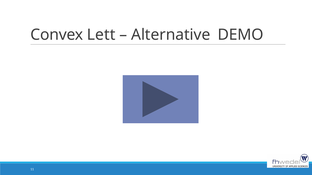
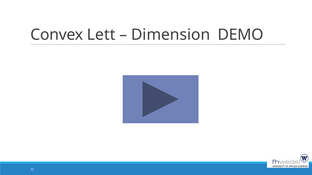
Alternative: Alternative -> Dimension (171, 35)
